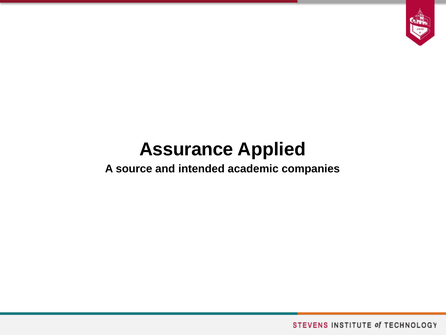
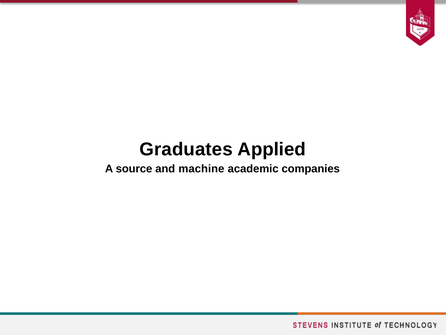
Assurance: Assurance -> Graduates (186, 149)
intended: intended -> machine (201, 169)
